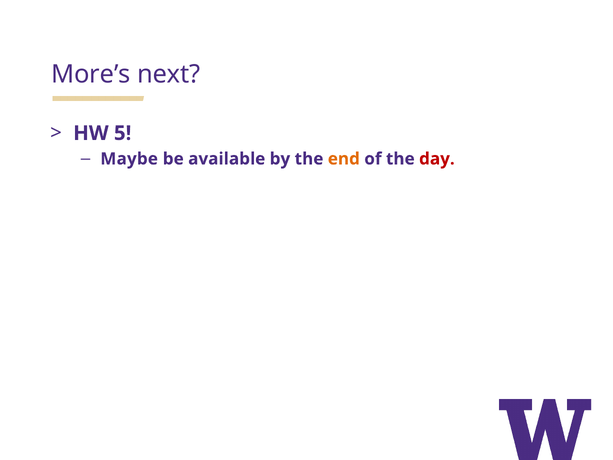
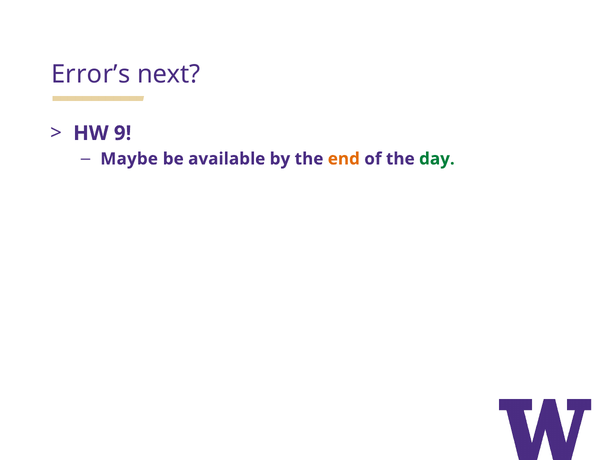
More’s: More’s -> Error’s (91, 74)
5: 5 -> 9 (123, 133)
day colour: red -> green (437, 159)
